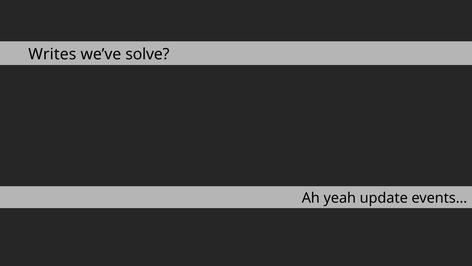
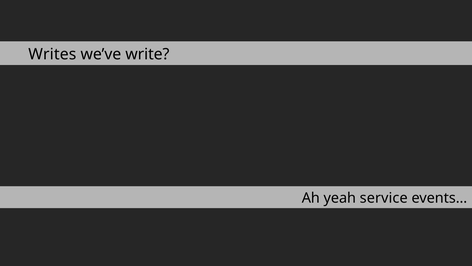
solve: solve -> write (147, 54)
update: update -> service (384, 198)
